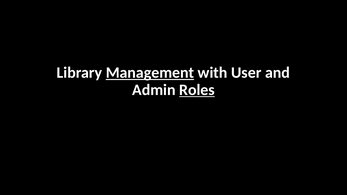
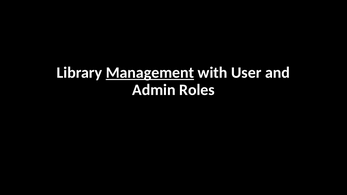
Roles underline: present -> none (197, 90)
